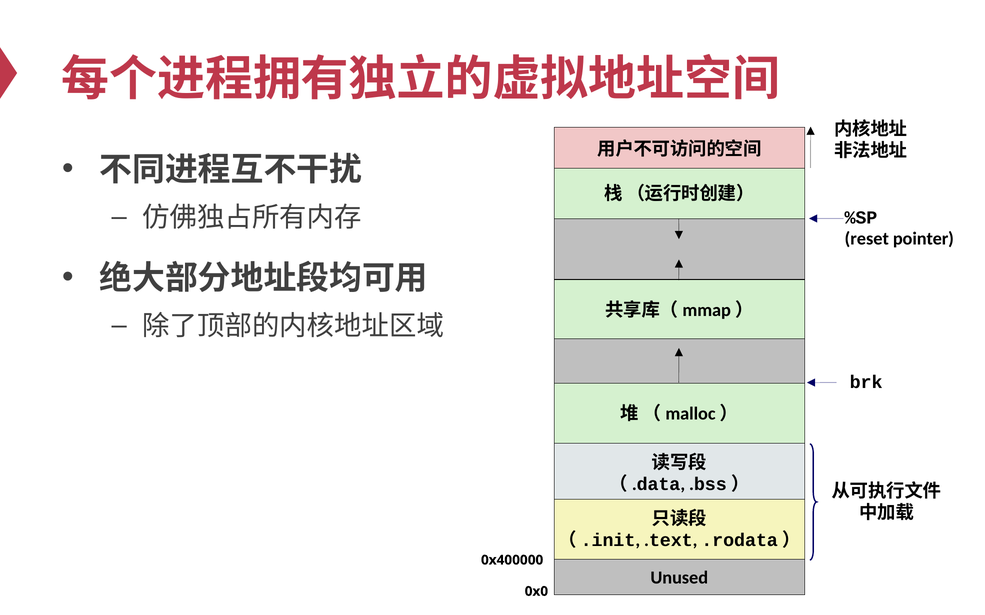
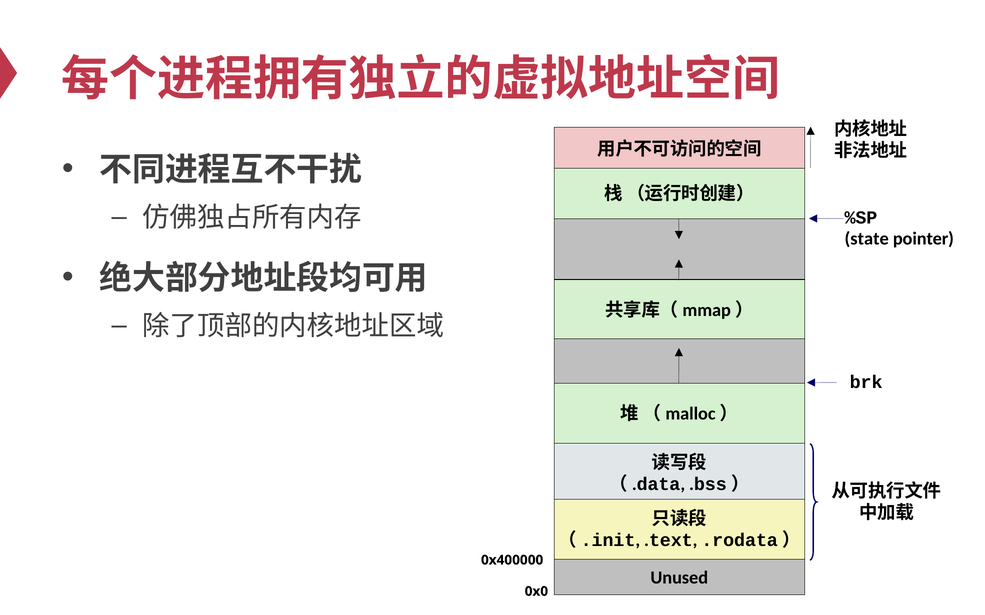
reset: reset -> state (867, 239)
